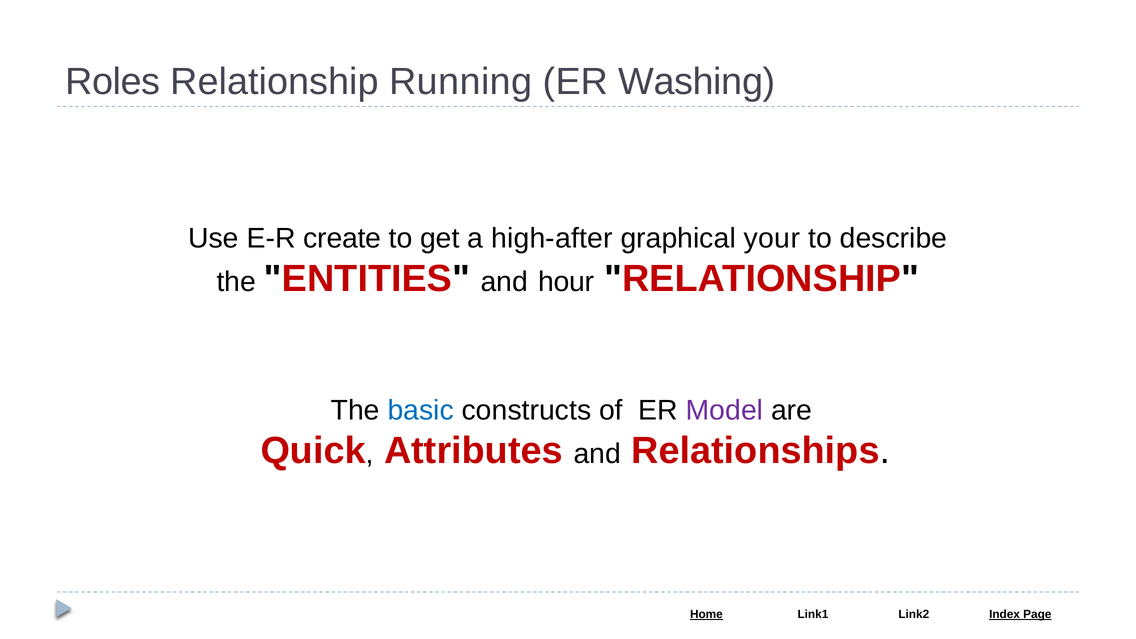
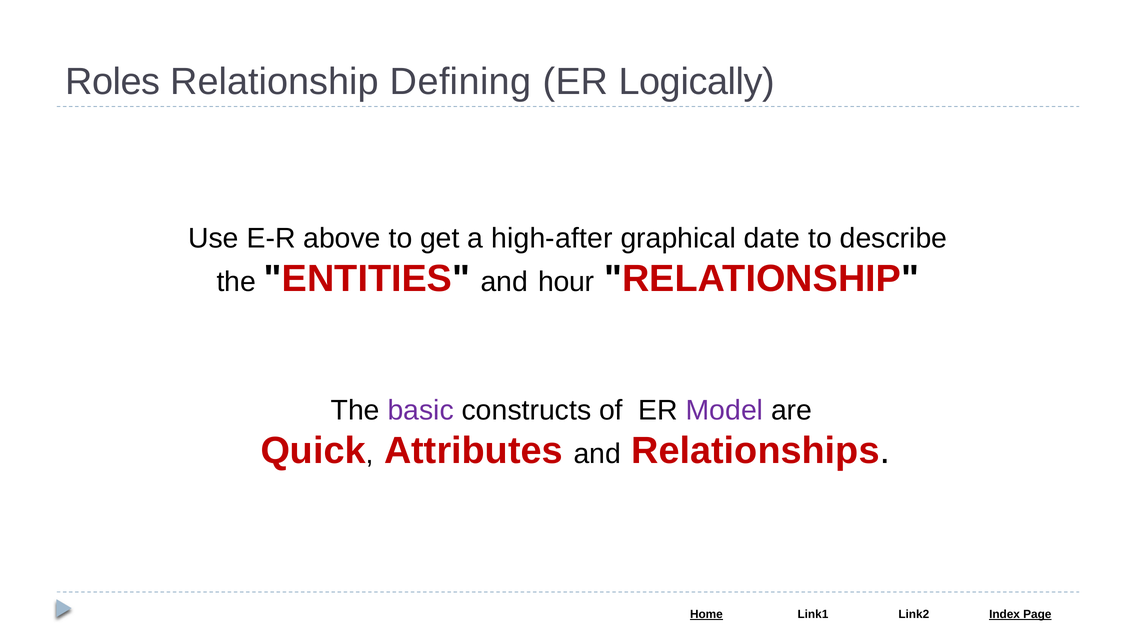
Running: Running -> Defining (461, 82)
Washing: Washing -> Logically (697, 82)
create: create -> above (342, 238)
your: your -> date (772, 238)
basic colour: blue -> purple (421, 410)
